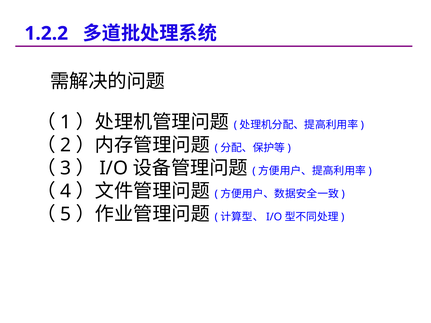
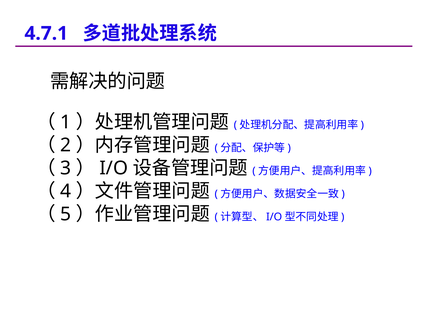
1.2.2: 1.2.2 -> 4.7.1 (46, 33)
